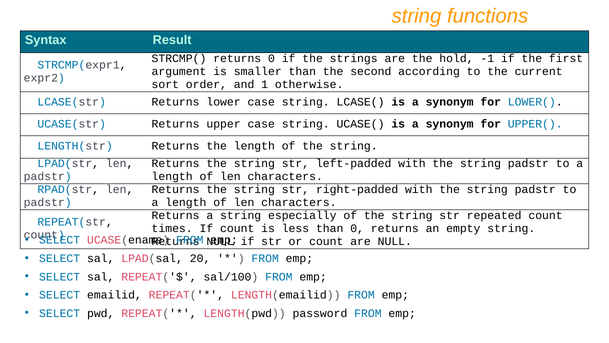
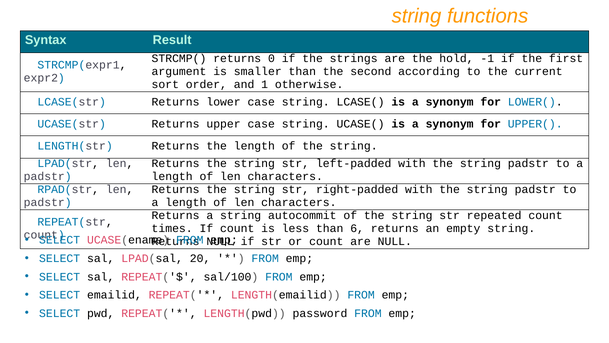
especially: especially -> autocommit (302, 215)
than 0: 0 -> 6 (357, 228)
